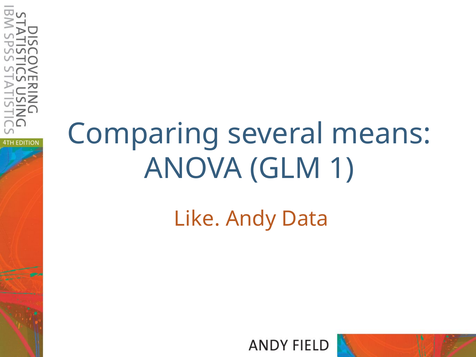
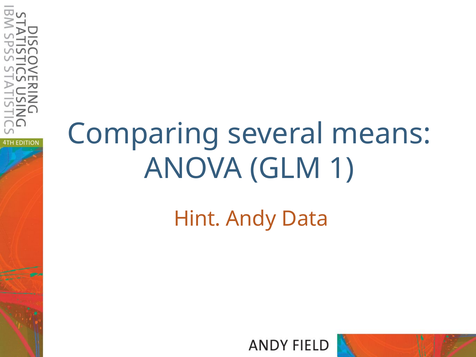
Like: Like -> Hint (197, 219)
